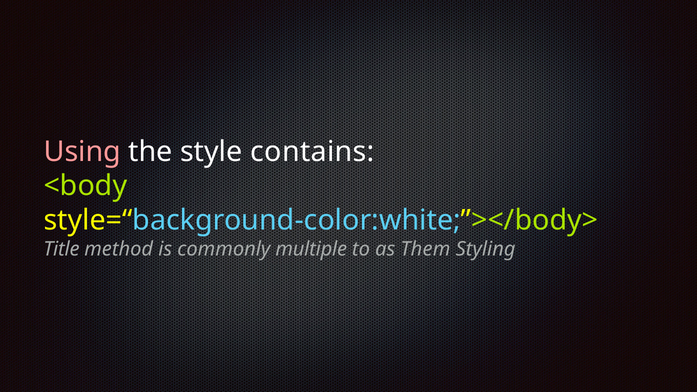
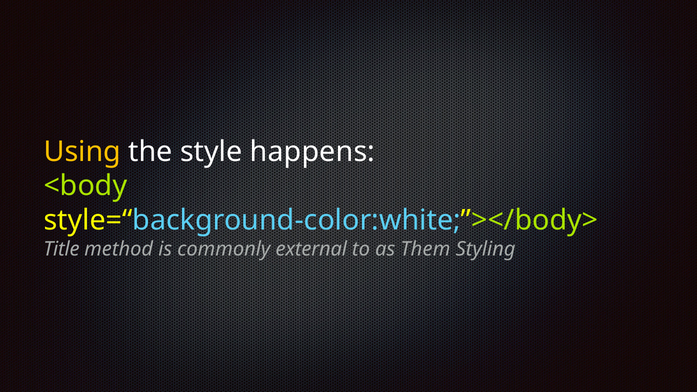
Using colour: pink -> yellow (82, 152)
contains: contains -> happens (312, 152)
multiple: multiple -> external (311, 249)
